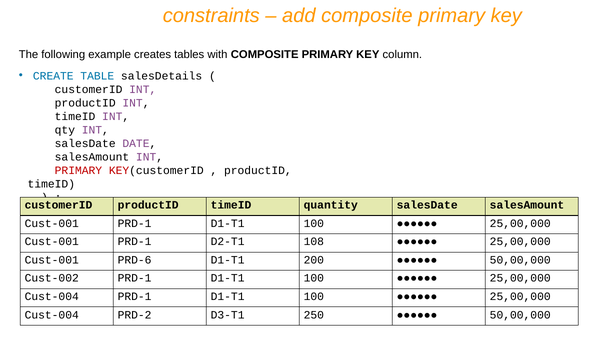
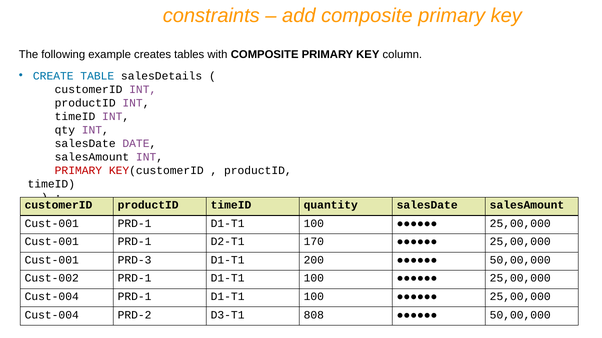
108: 108 -> 170 (314, 242)
PRD-6: PRD-6 -> PRD-3 (135, 260)
250: 250 -> 808 (314, 315)
